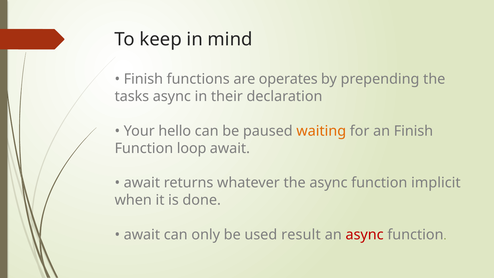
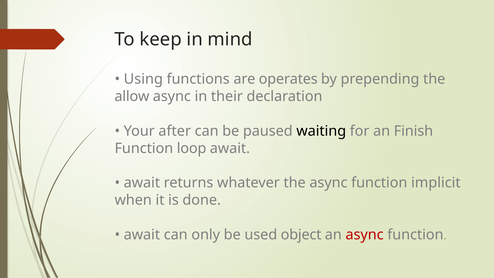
Finish: Finish -> Using (143, 79)
tasks: tasks -> allow (132, 96)
hello: hello -> after (175, 131)
waiting colour: orange -> black (321, 131)
result: result -> object (301, 235)
